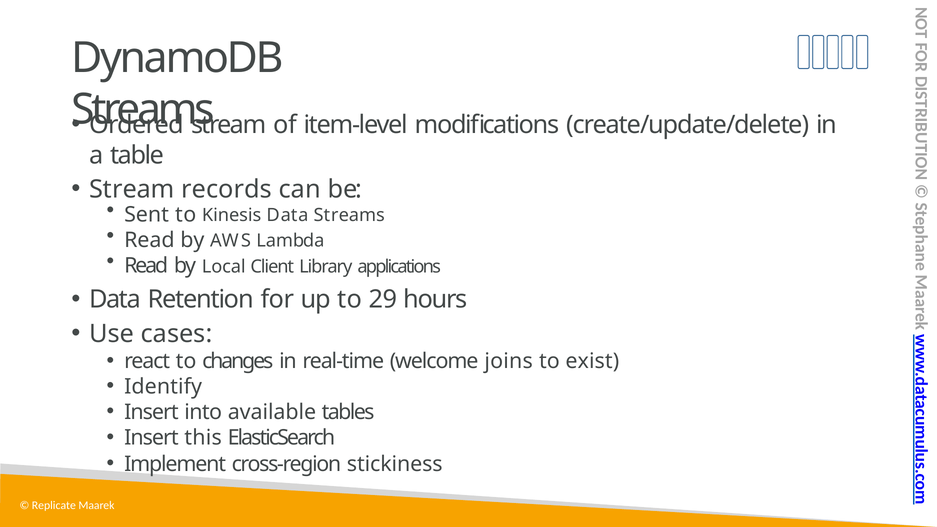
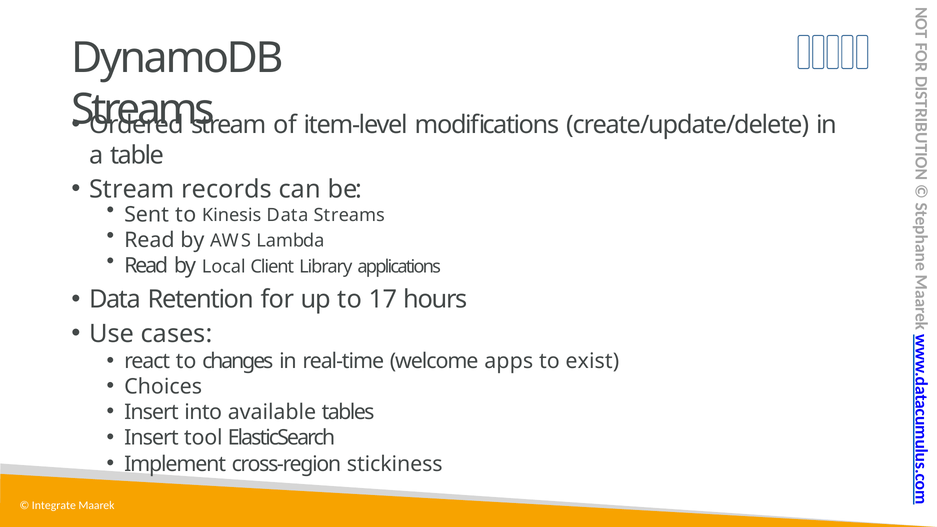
29: 29 -> 17 (383, 300)
joins: joins -> apps (509, 361)
Identify: Identify -> Choices (163, 387)
this: this -> tool (203, 438)
Replicate: Replicate -> Integrate (54, 505)
